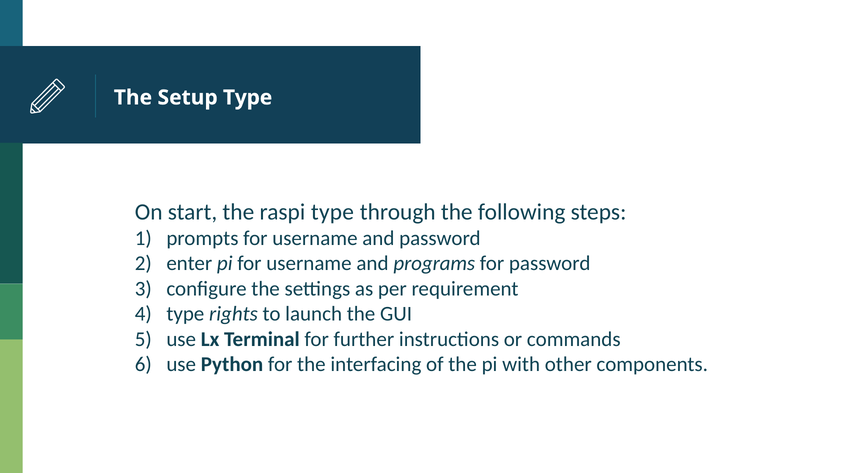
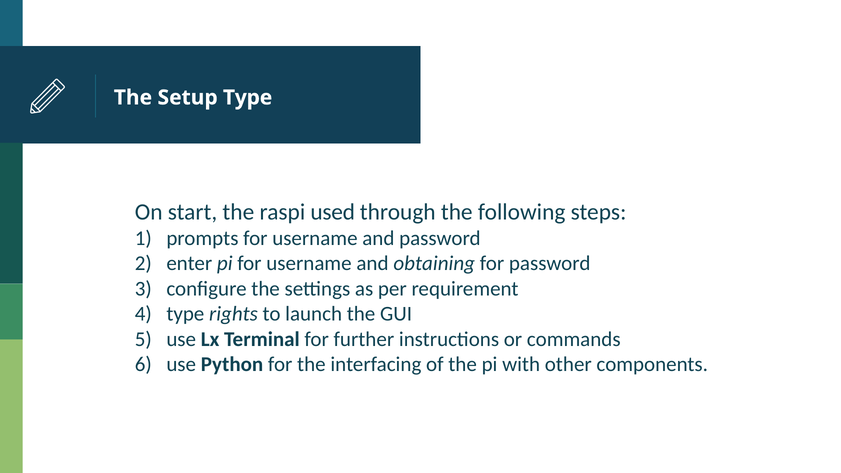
raspi type: type -> used (333, 212)
programs: programs -> obtaining (434, 264)
